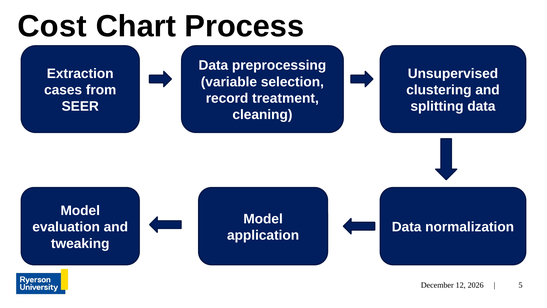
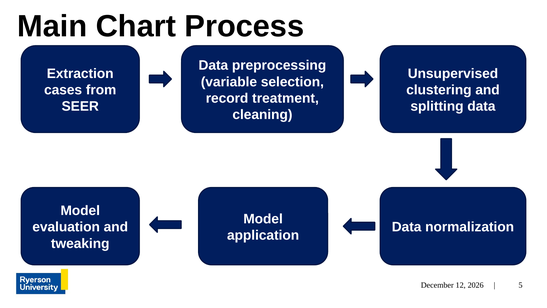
Cost: Cost -> Main (52, 26)
